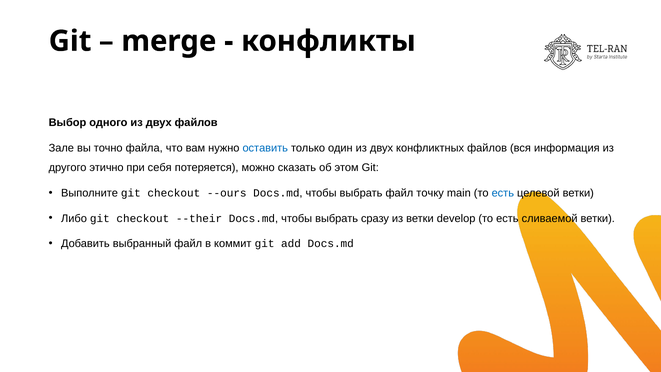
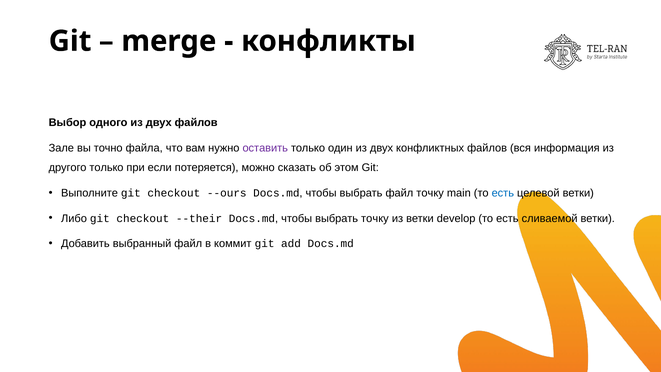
оставить colour: blue -> purple (265, 148)
другого этично: этично -> только (106, 168)
себя: себя -> если (160, 168)
выбрать сразу: сразу -> точку (375, 218)
